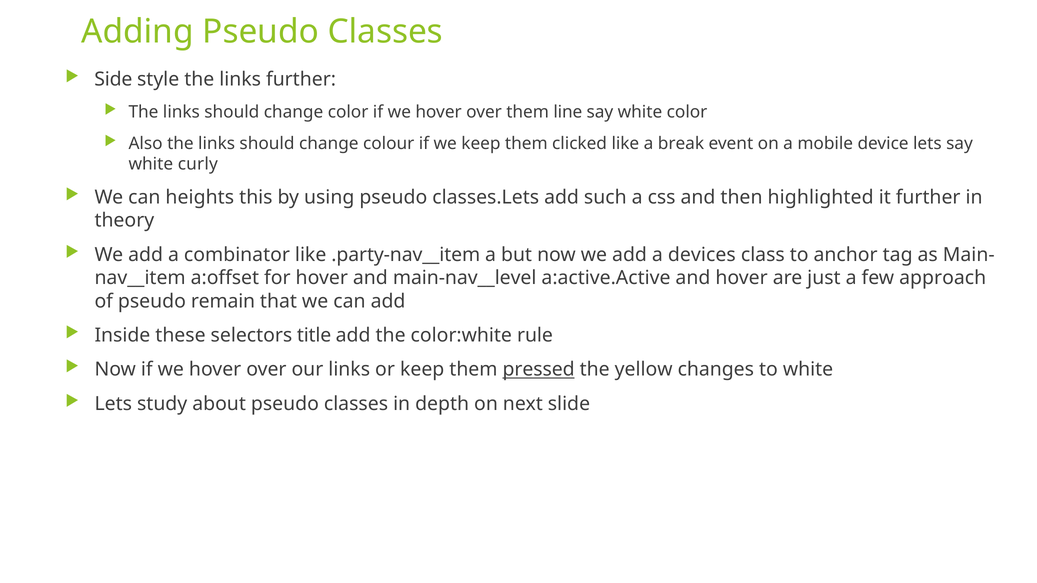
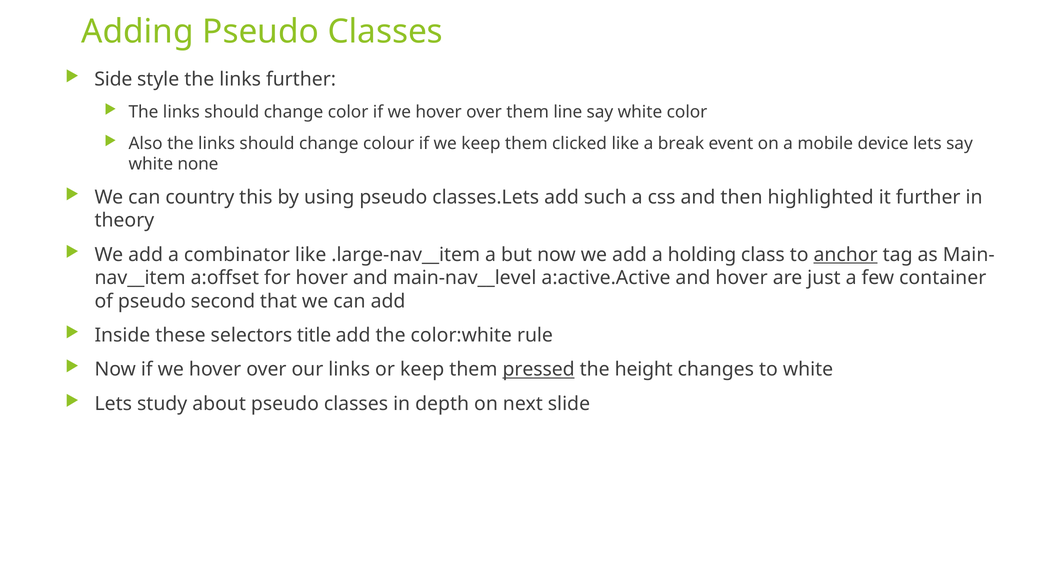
curly: curly -> none (198, 164)
heights: heights -> country (200, 197)
.party-nav__item: .party-nav__item -> .large-nav__item (406, 255)
devices: devices -> holding (702, 255)
anchor underline: none -> present (846, 255)
approach: approach -> container (943, 278)
remain: remain -> second (223, 301)
yellow: yellow -> height (644, 370)
